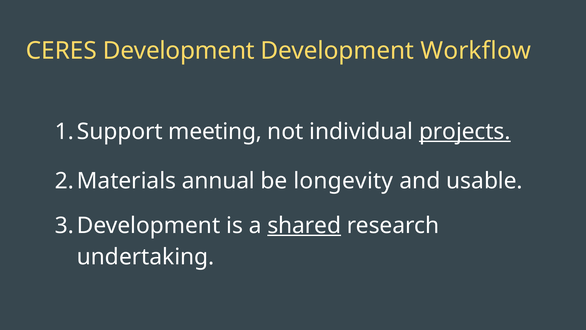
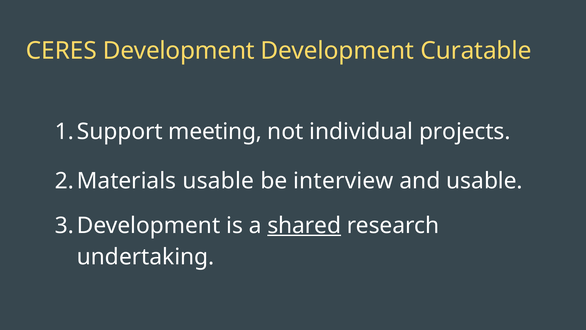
Workflow: Workflow -> Curatable (476, 51)
projects underline: present -> none (465, 132)
annual: annual -> usable (218, 181)
longevity: longevity -> interview (343, 181)
